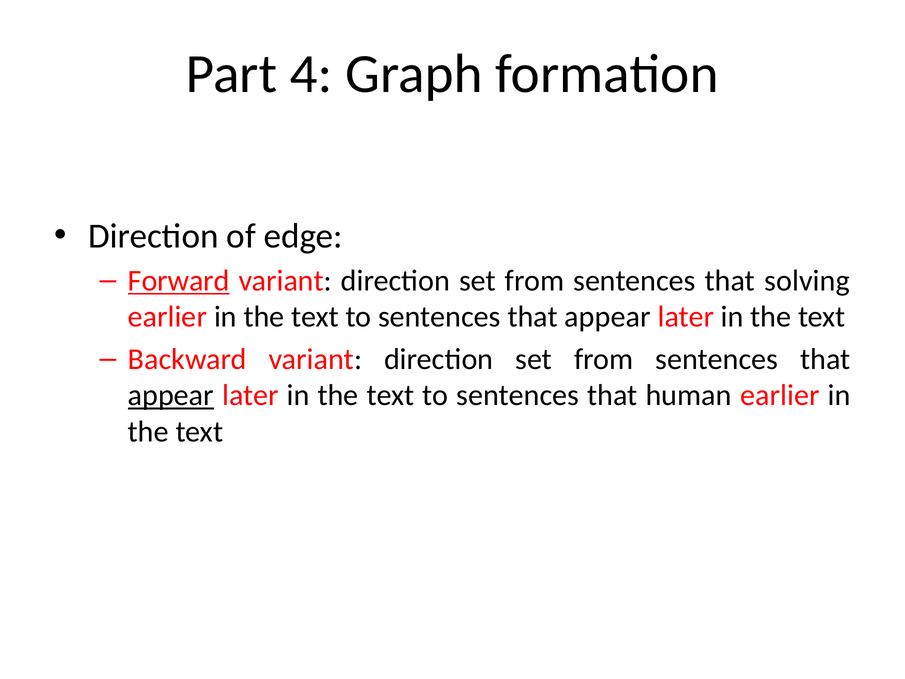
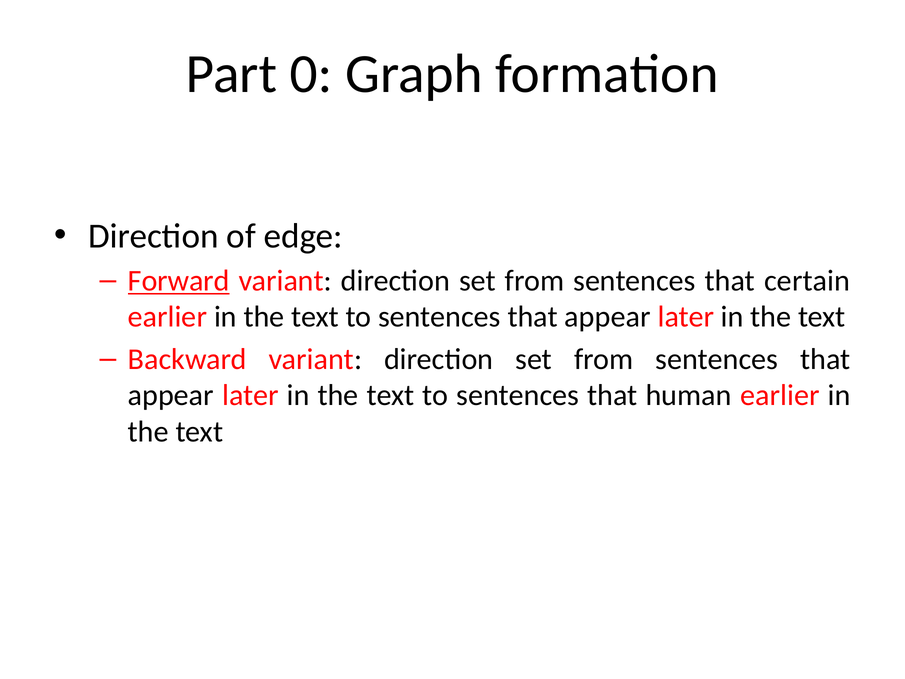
4: 4 -> 0 (311, 74)
solving: solving -> certain (807, 281)
appear underline: present -> none (171, 395)
